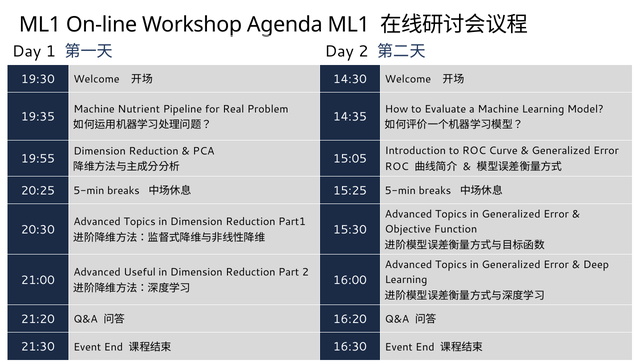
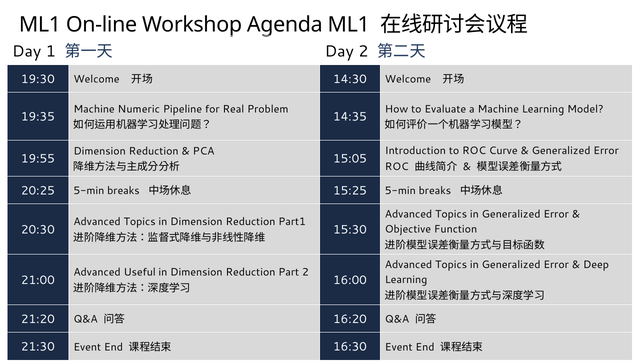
Nutrient: Nutrient -> Numeric (139, 109)
